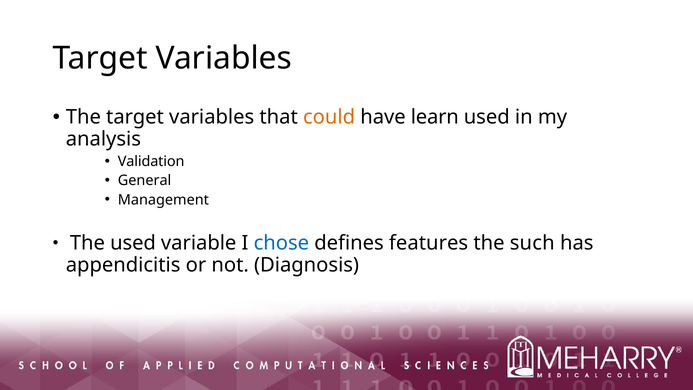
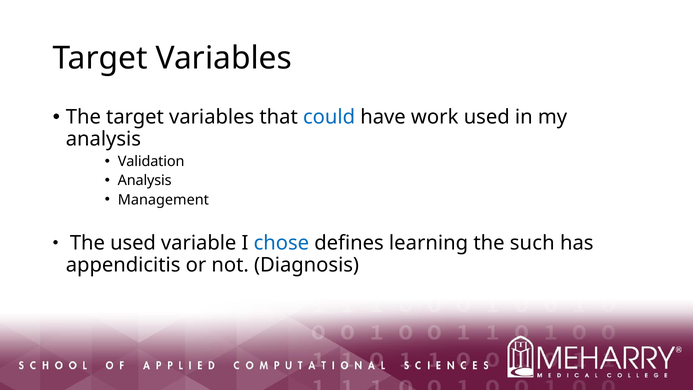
could colour: orange -> blue (329, 117)
learn: learn -> work (435, 117)
General: General -> Analysis (145, 180)
features: features -> learning (429, 243)
